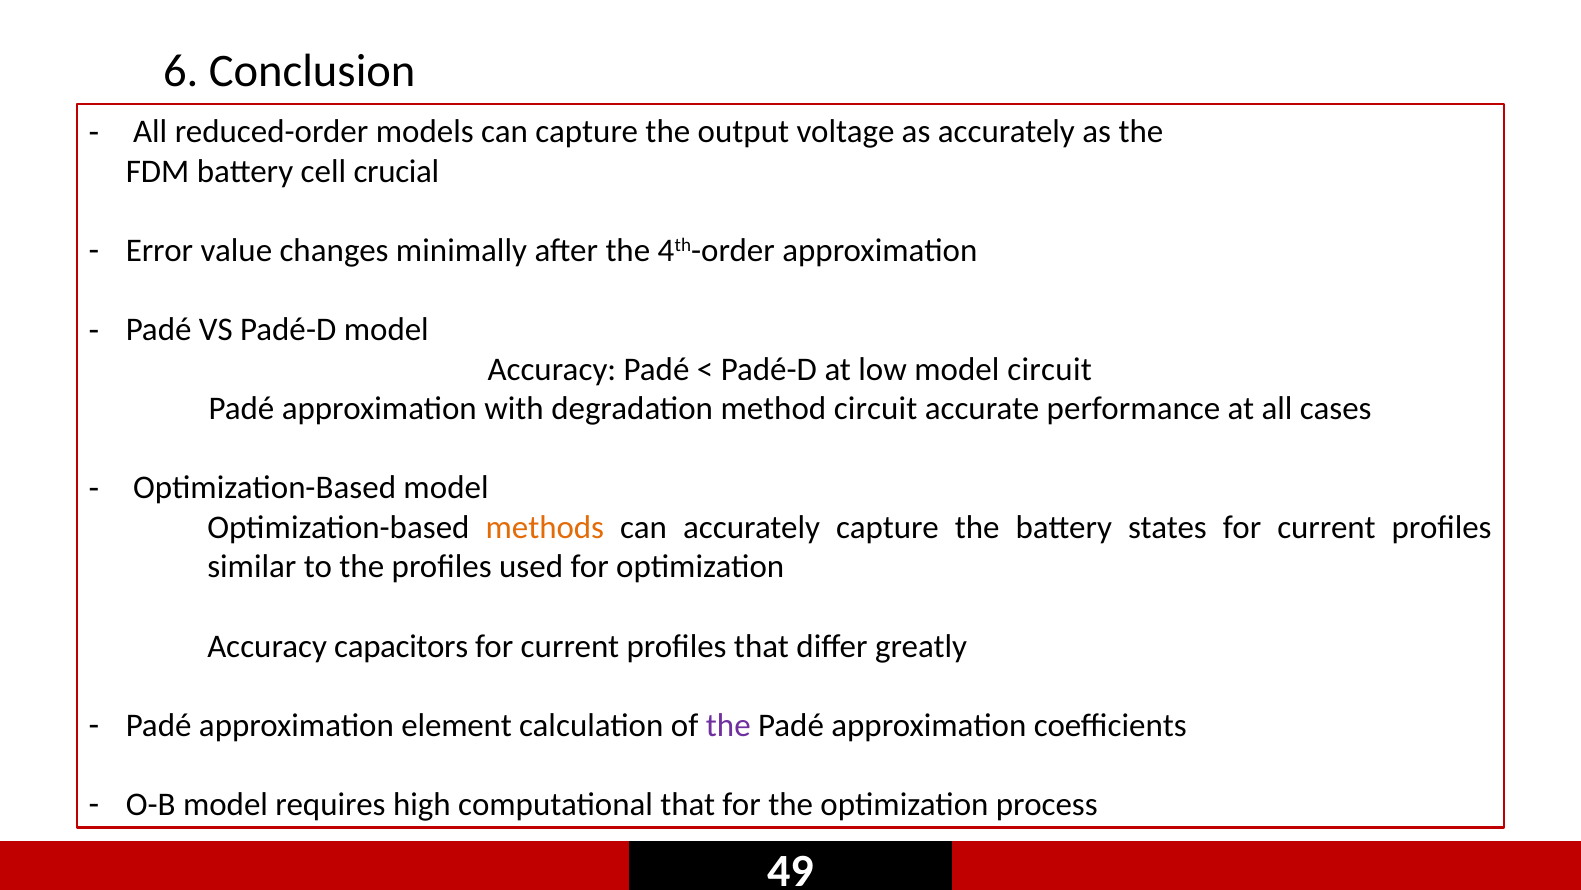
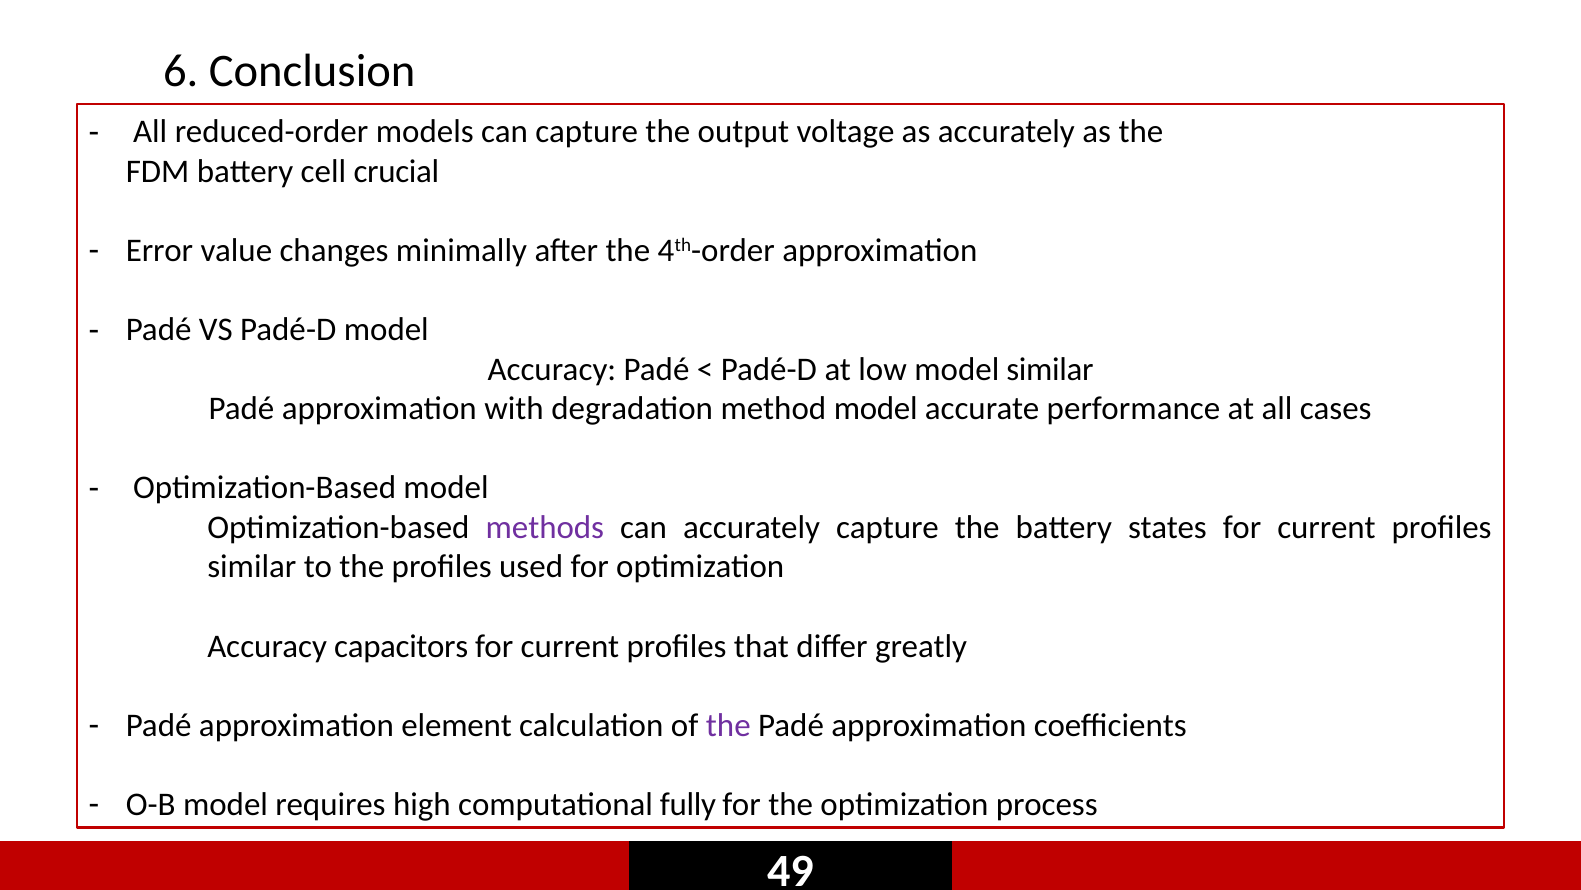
model circuit: circuit -> similar (1050, 369)
method circuit: circuit -> model (876, 408)
methods colour: orange -> purple (545, 527)
computational that: that -> fully (688, 804)
